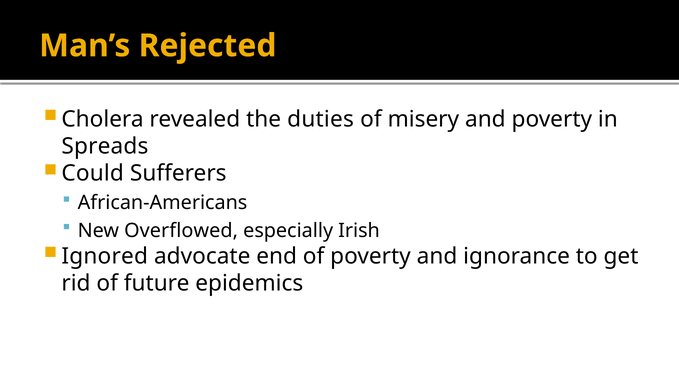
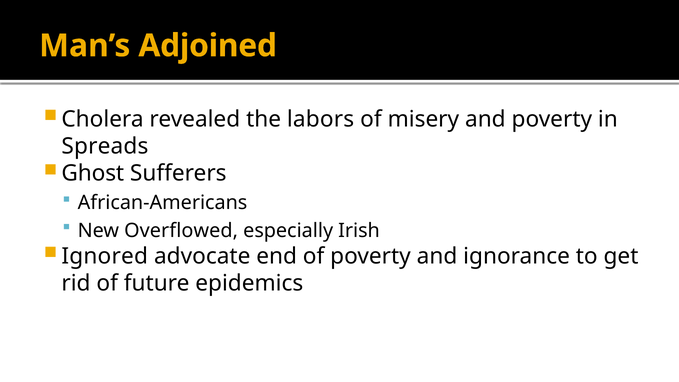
Rejected: Rejected -> Adjoined (208, 46)
duties: duties -> labors (321, 119)
Could: Could -> Ghost (93, 173)
